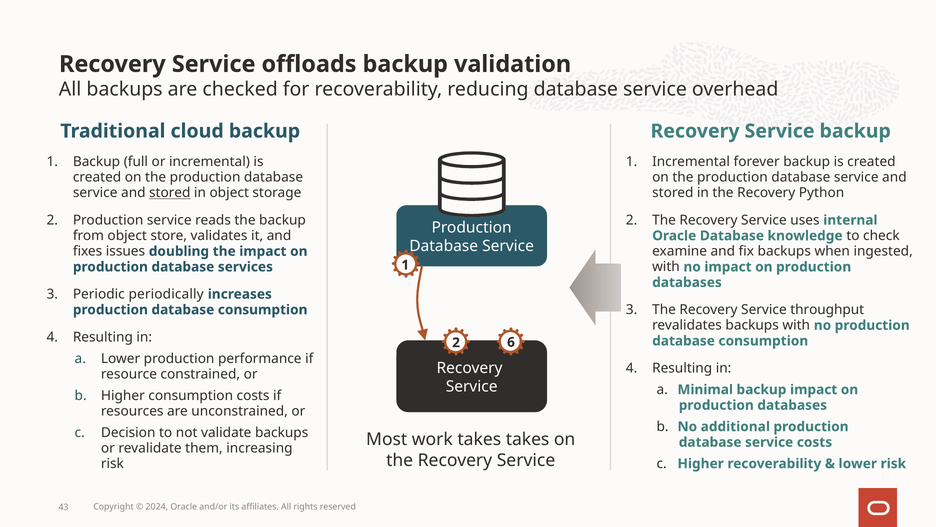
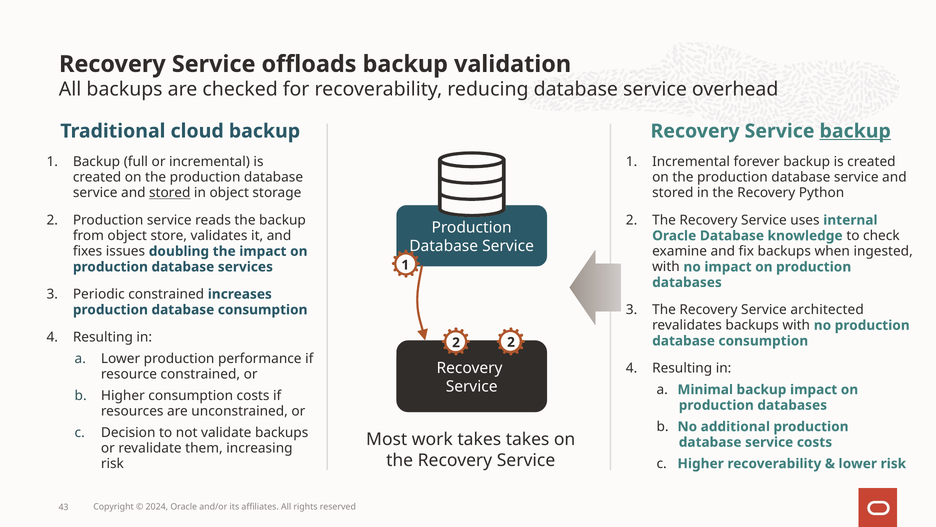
backup underline: none -> present (855, 131)
Periodic periodically: periodically -> constrained (166, 294)
throughput: throughput -> architected (827, 309)
2 6: 6 -> 2 (511, 342)
